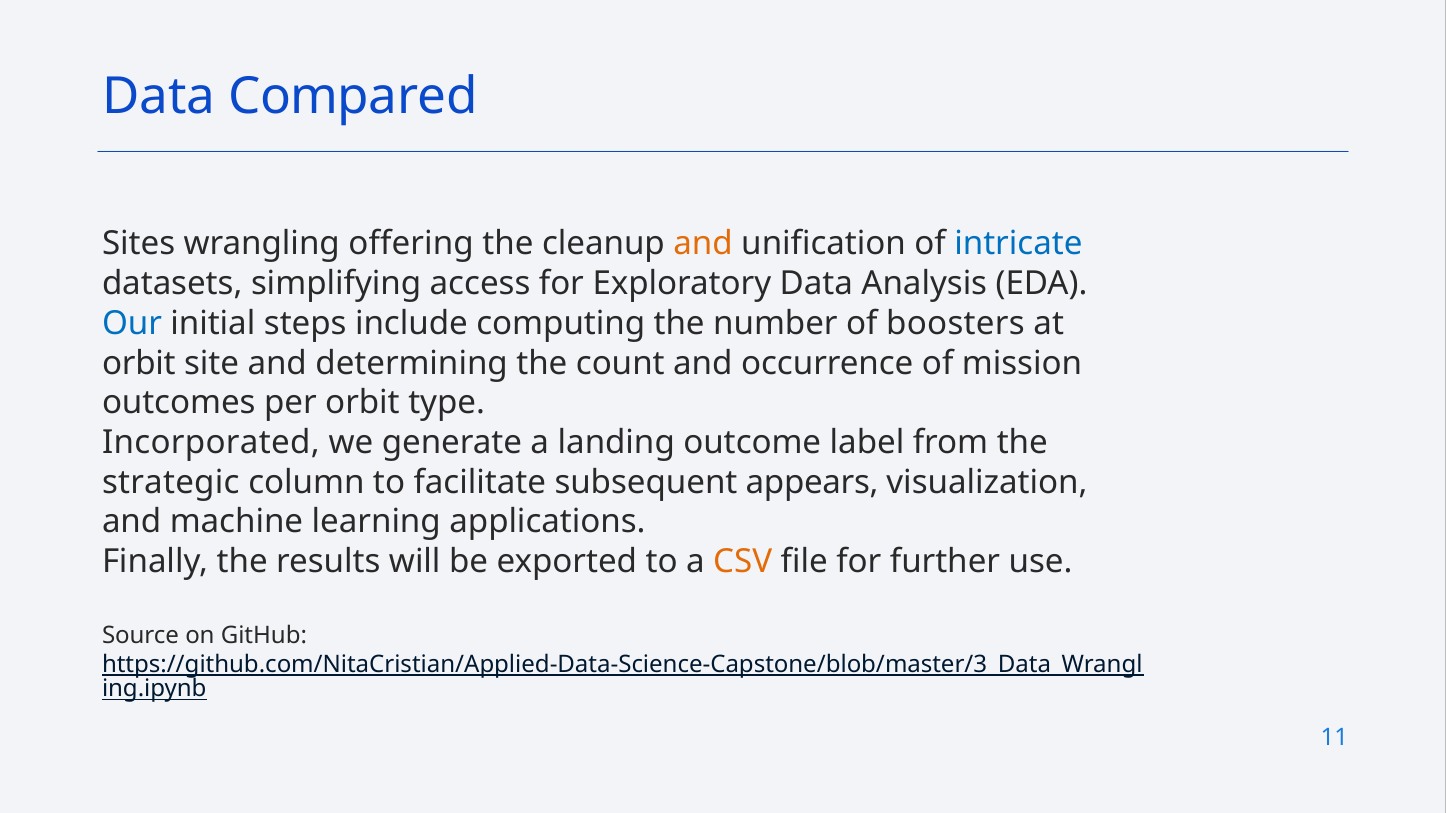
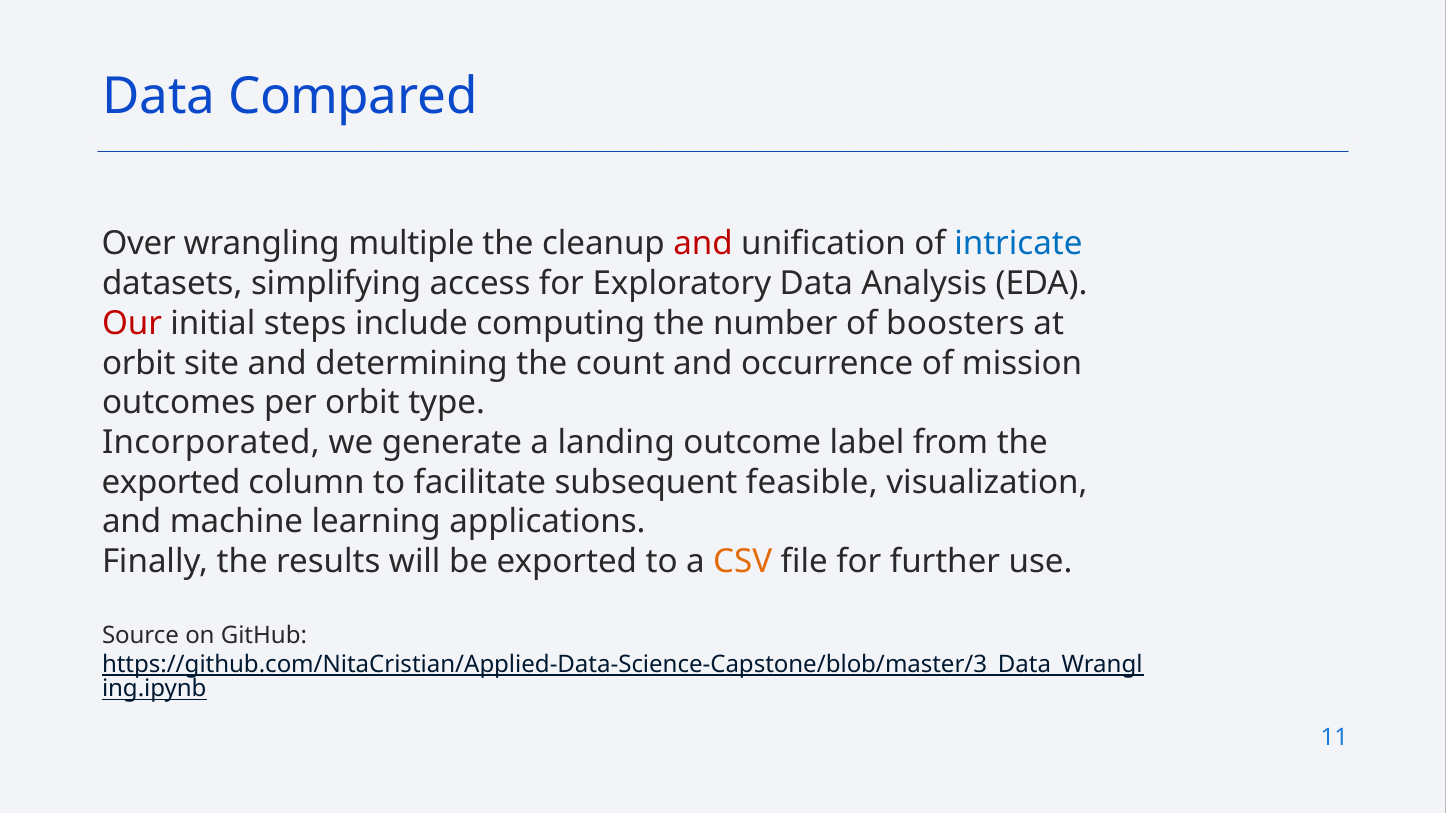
Sites: Sites -> Over (139, 244)
offering: offering -> multiple (411, 244)
and colour: orange -> red (703, 244)
Our colour: blue -> red (132, 324)
strategic: strategic -> exported (171, 483)
appears: appears -> feasible (812, 483)
